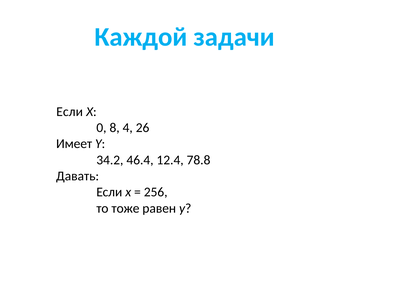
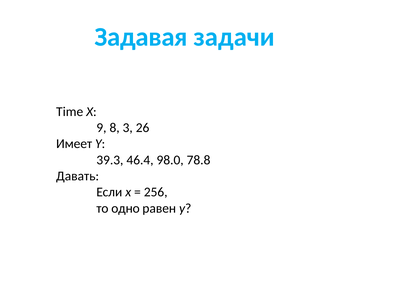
Каждой: Каждой -> Задавая (141, 37)
Если: Если -> Time (70, 111)
0: 0 -> 9 (101, 128)
4: 4 -> 3 (128, 128)
34.2: 34.2 -> 39.3 (110, 160)
12.4: 12.4 -> 98.0 (170, 160)
тоже: тоже -> одно (125, 208)
